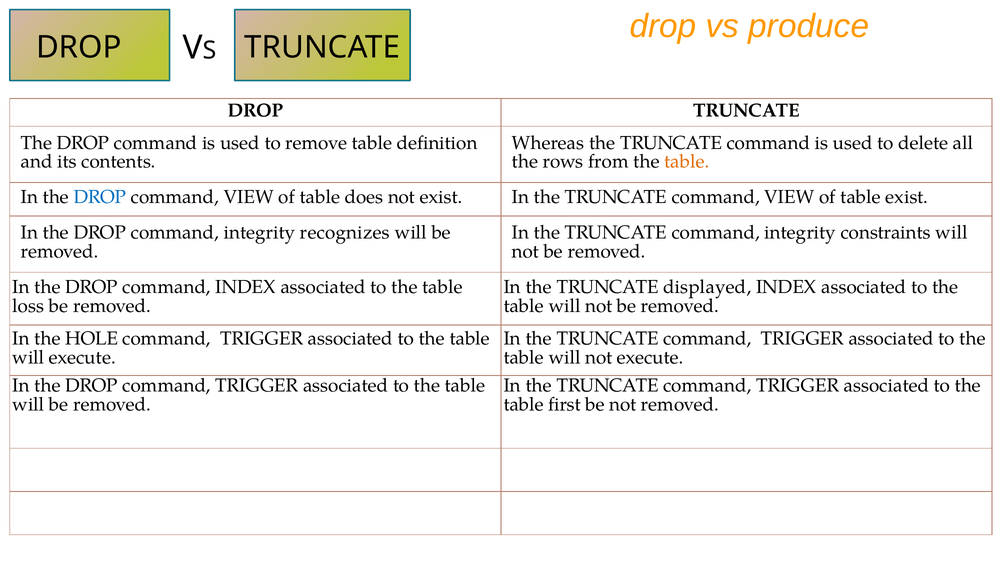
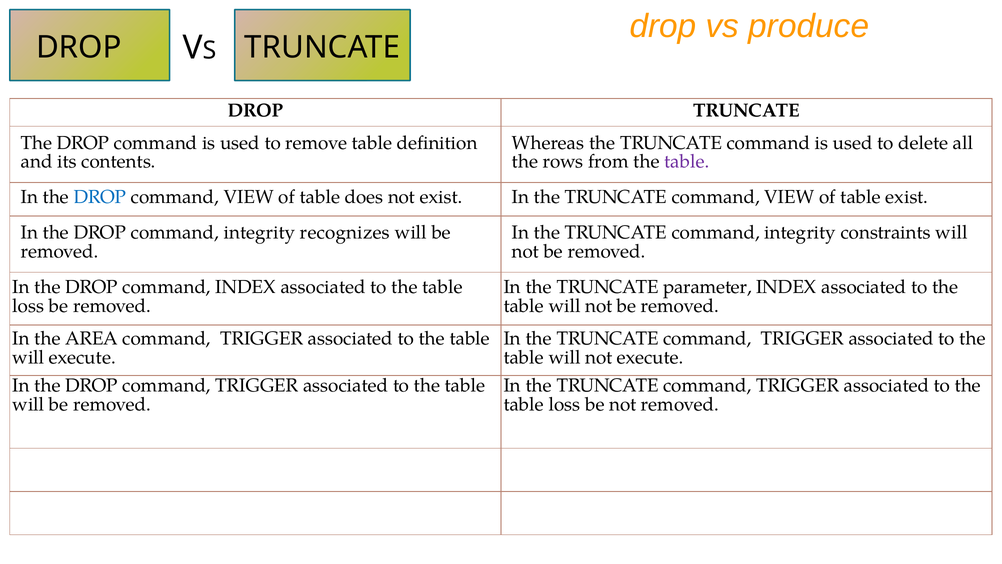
table colour: orange -> purple (687, 162)
displayed: displayed -> parameter (707, 287)
HOLE: HOLE -> AREA (92, 338)
first: first -> loss (564, 404)
